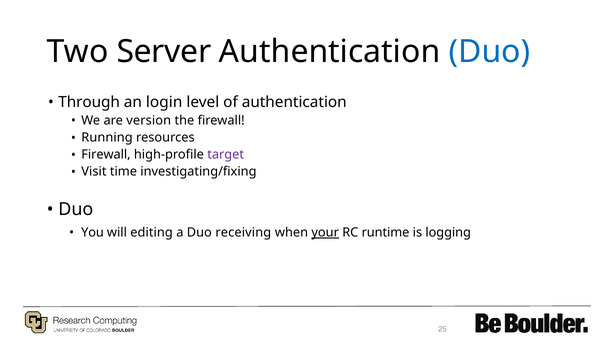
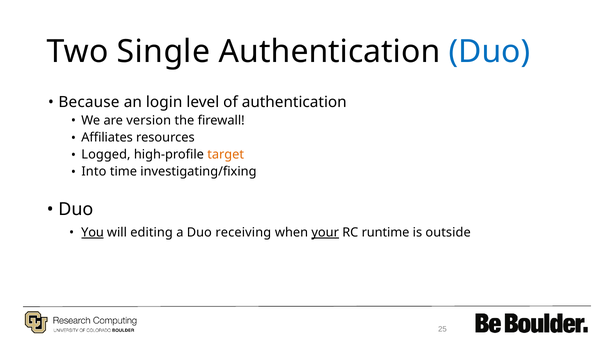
Server: Server -> Single (164, 52)
Through: Through -> Because (89, 102)
Running: Running -> Affiliates (107, 138)
Firewall: Firewall -> Logged (106, 155)
target colour: purple -> orange (226, 155)
Visit: Visit -> Into (94, 172)
You underline: none -> present (93, 233)
logging: logging -> outside (448, 233)
